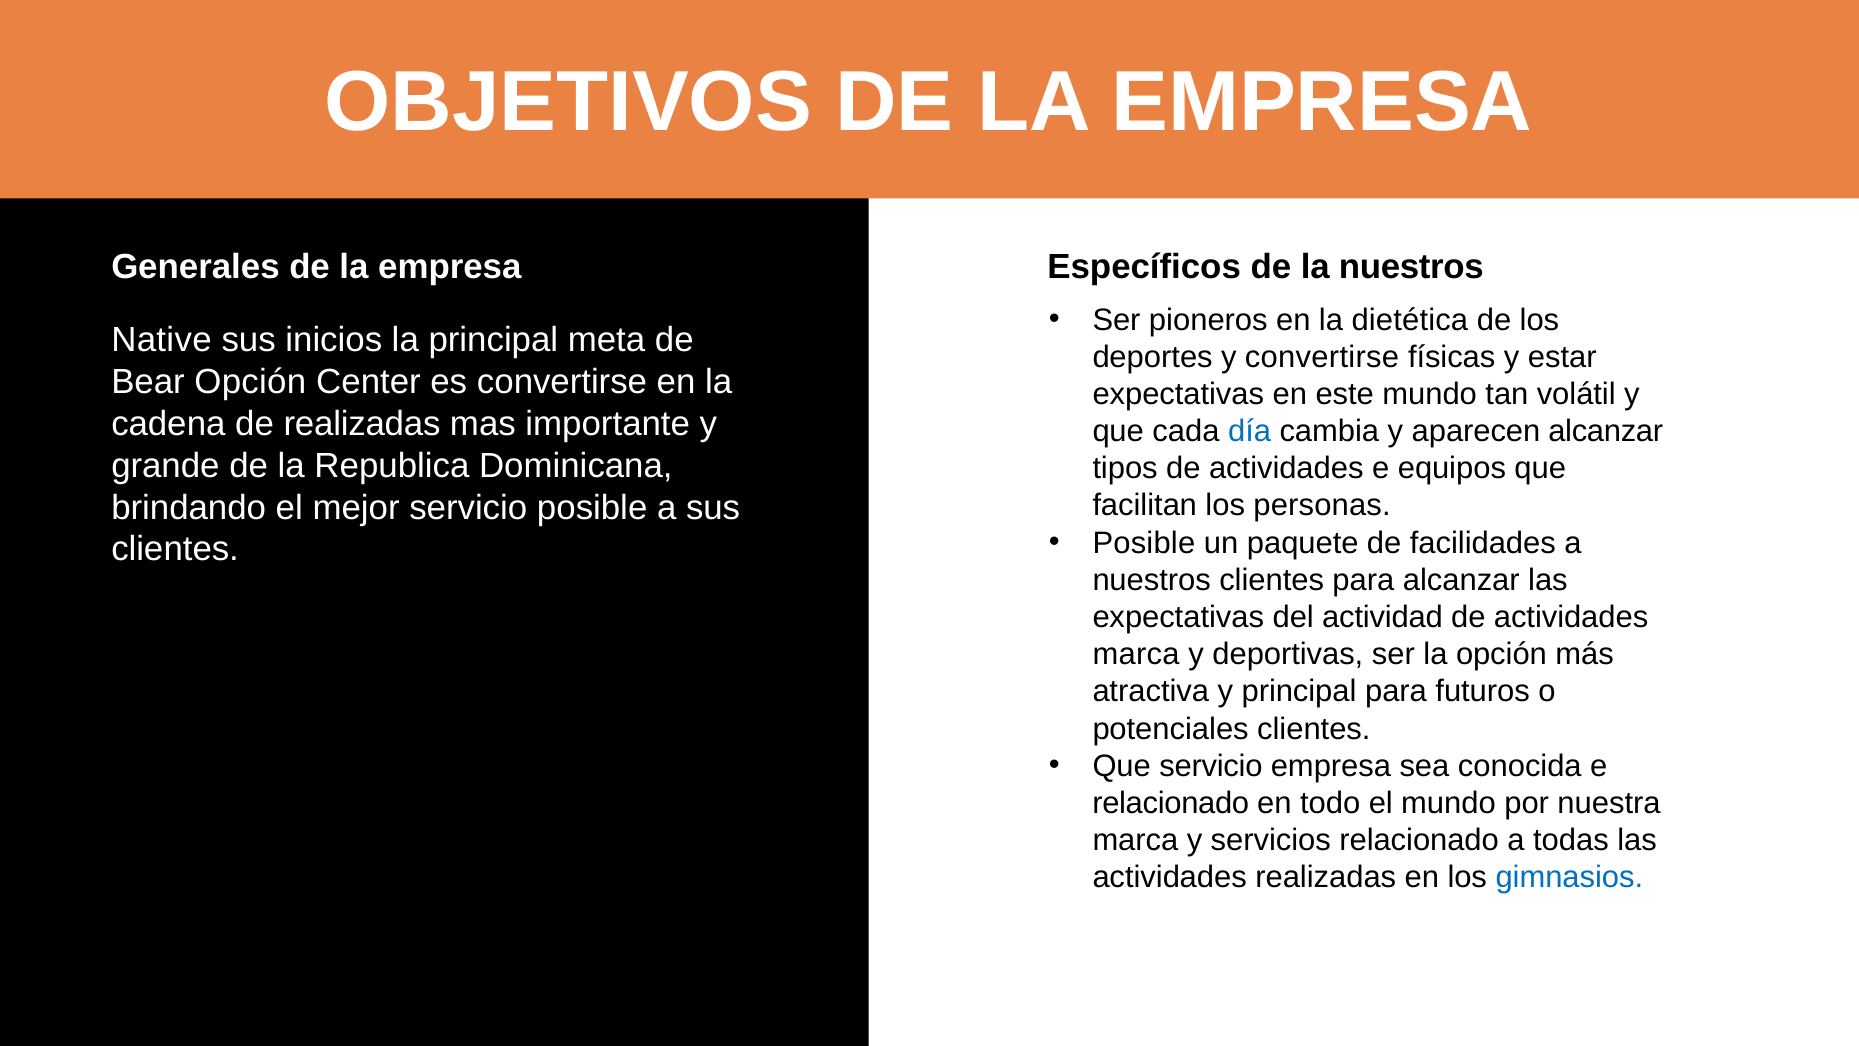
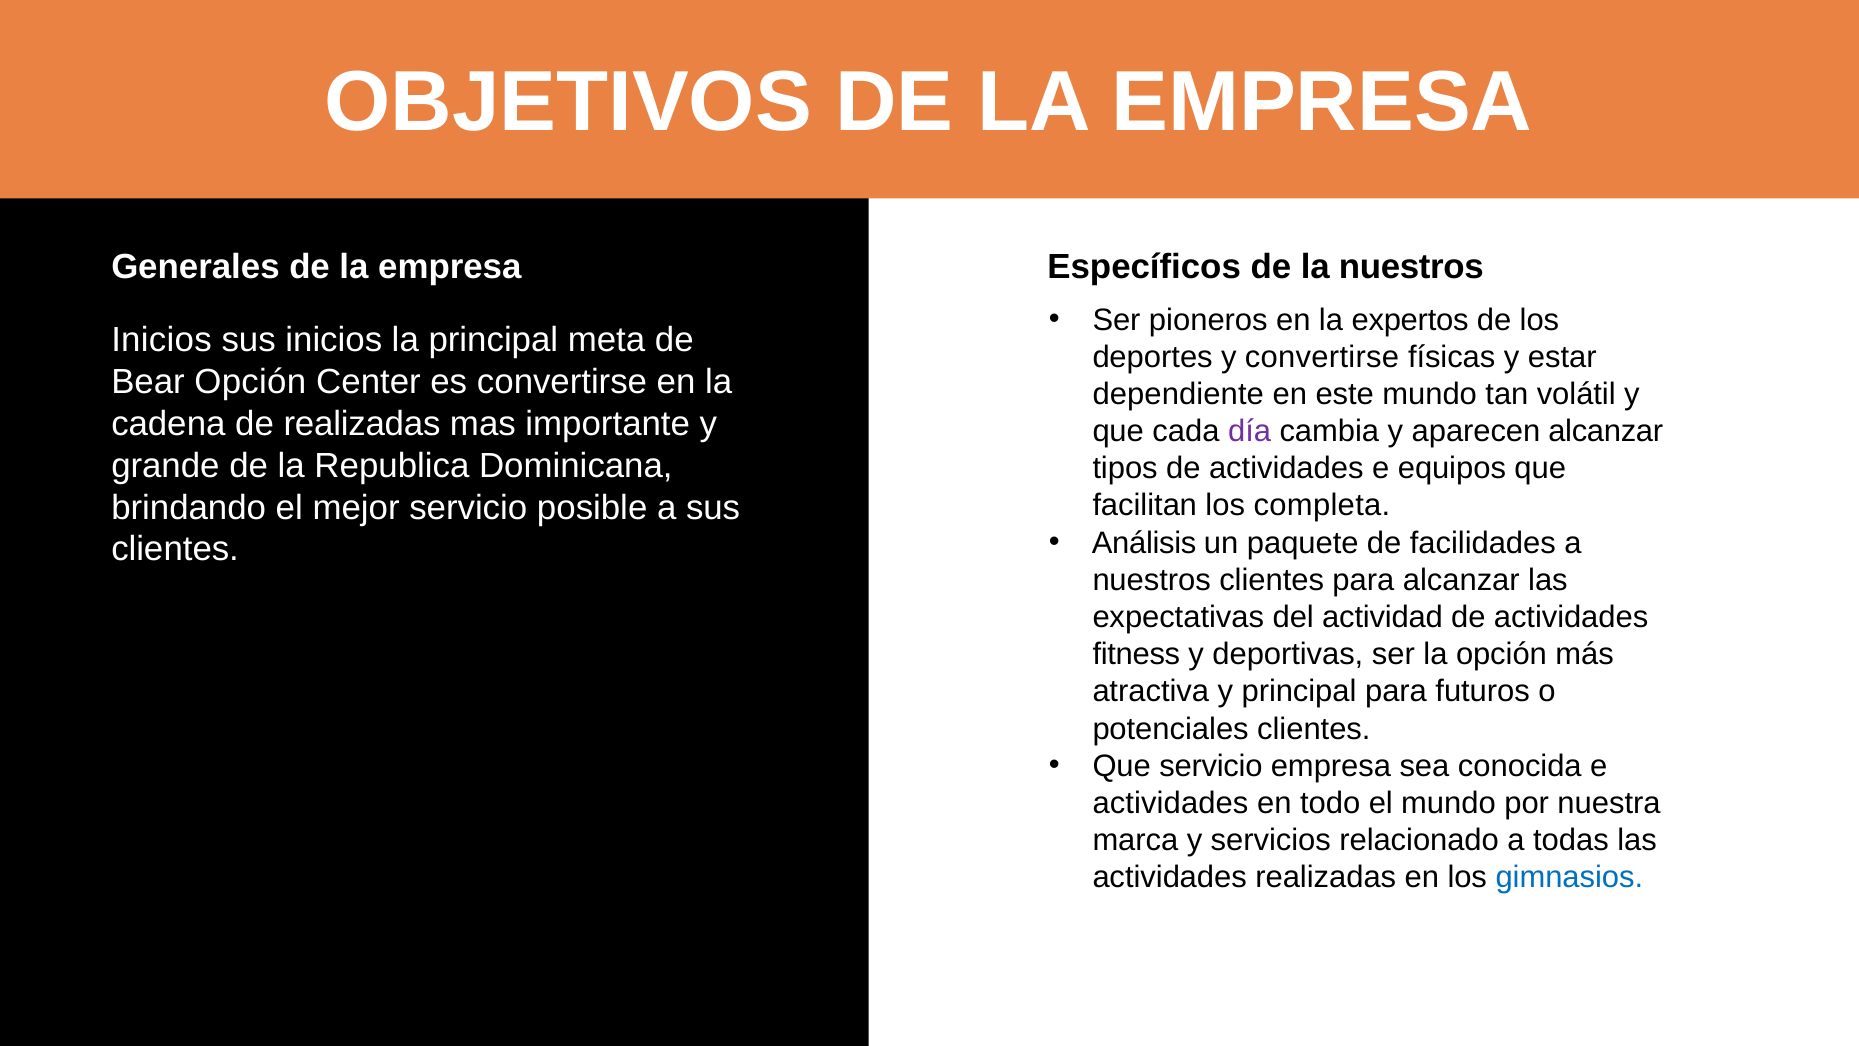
dietética: dietética -> expertos (1410, 320)
Native: Native -> Inicios (161, 340)
expectativas: expectativas -> dependiente (1178, 394)
día colour: blue -> purple (1250, 431)
personas: personas -> completa (1322, 506)
Posible: Posible -> Análisis (1144, 543)
marca: marca -> fitness (1136, 654)
relacionado: relacionado -> actividades (1171, 803)
